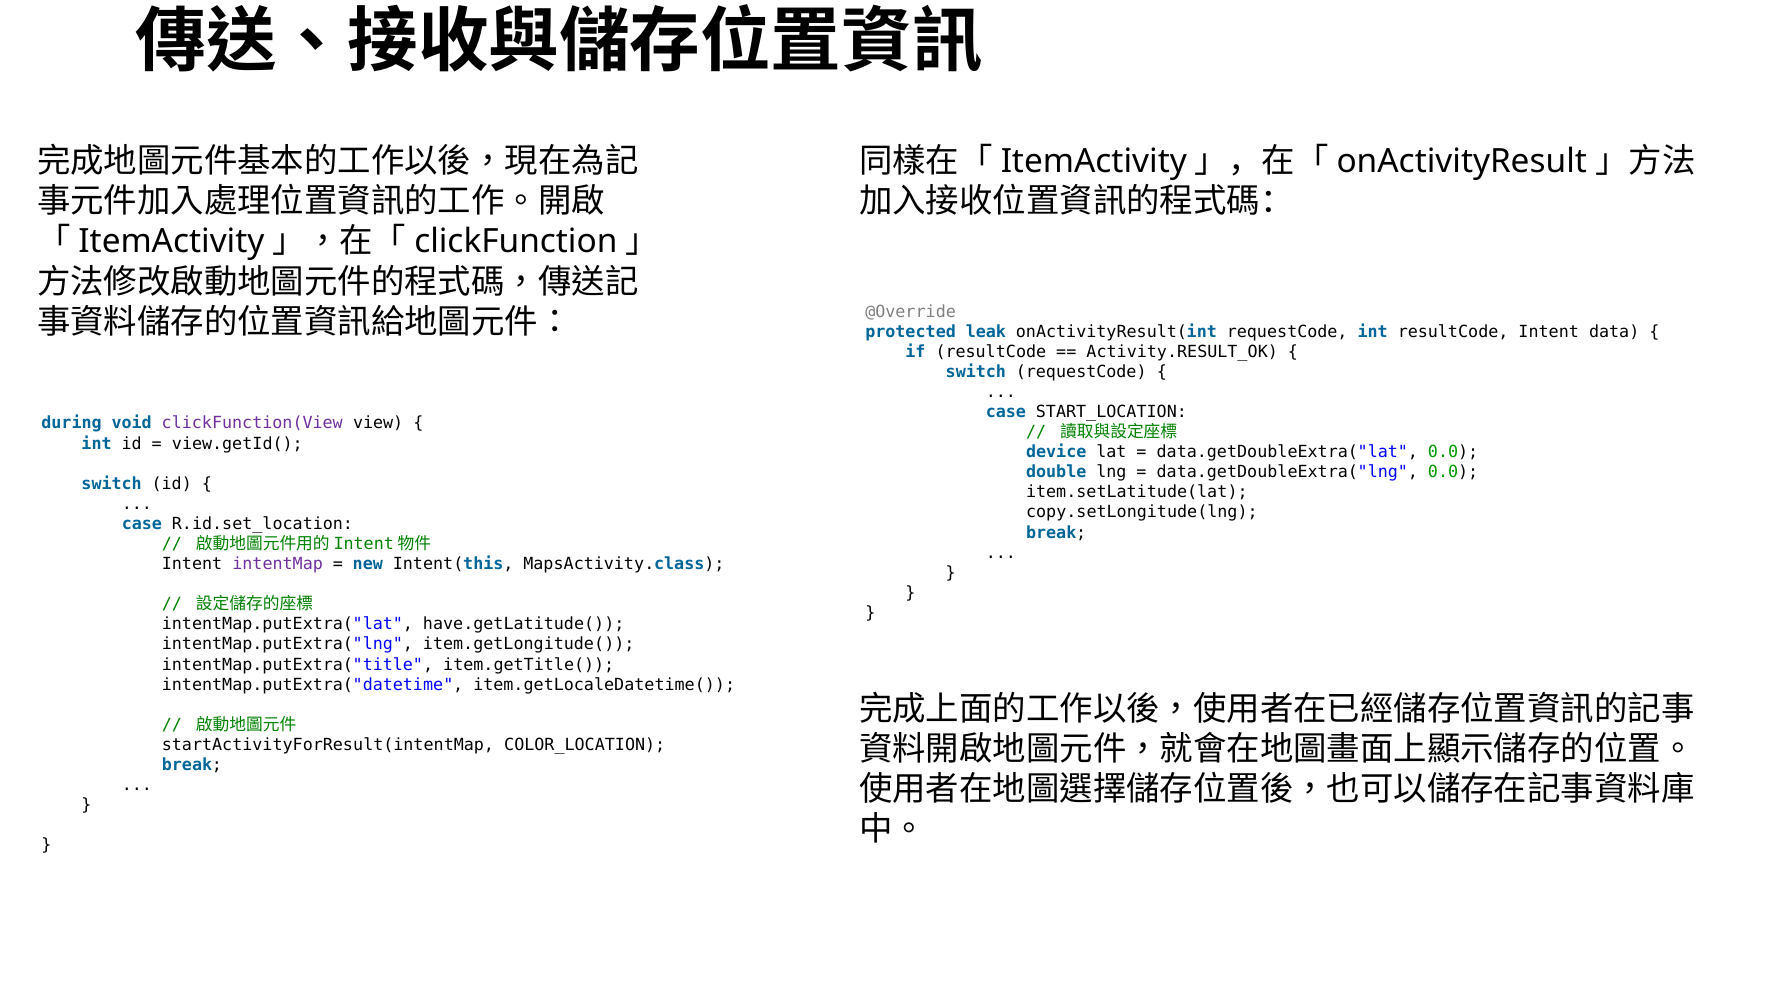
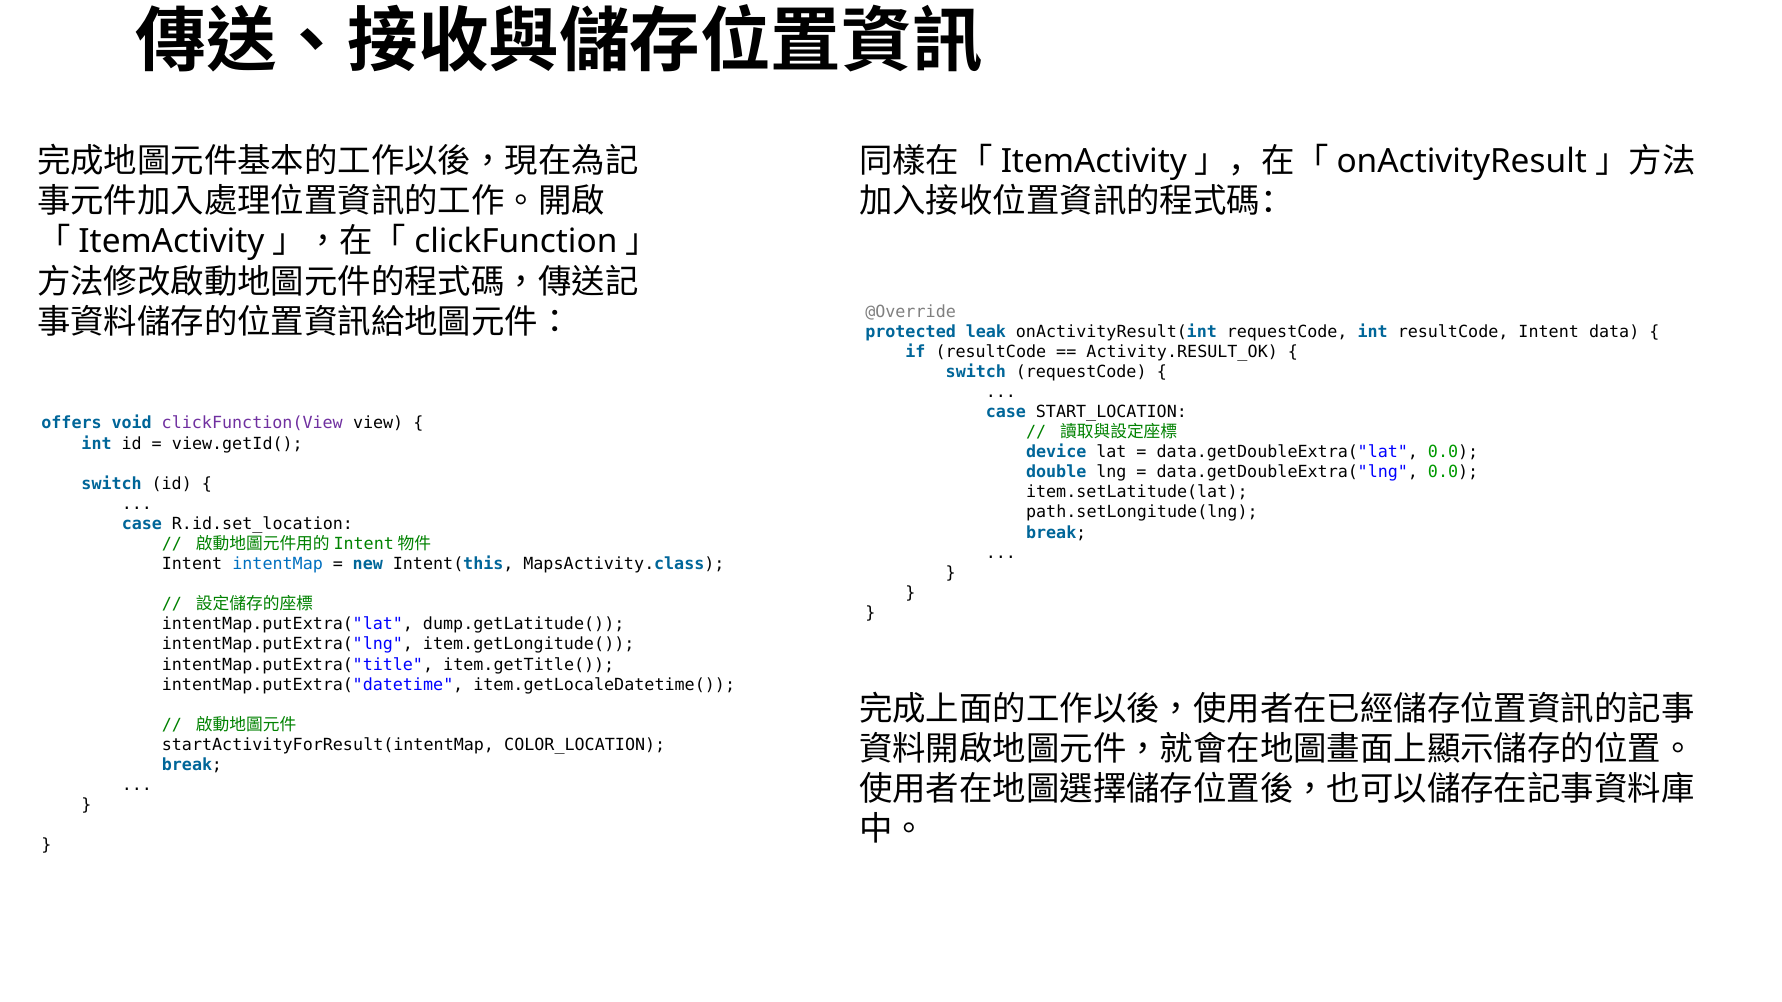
during: during -> offers (72, 424)
copy.setLongitude(lng: copy.setLongitude(lng -> path.setLongitude(lng (1142, 513)
intentMap colour: purple -> blue (278, 564)
have.getLatitude(: have.getLatitude( -> dump.getLatitude( (524, 625)
